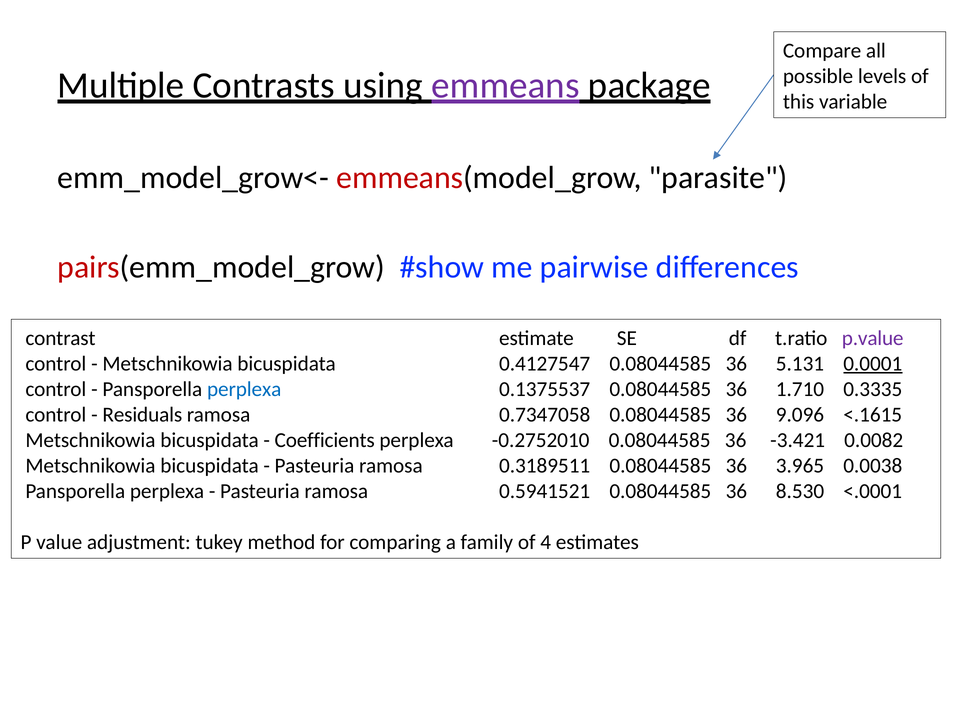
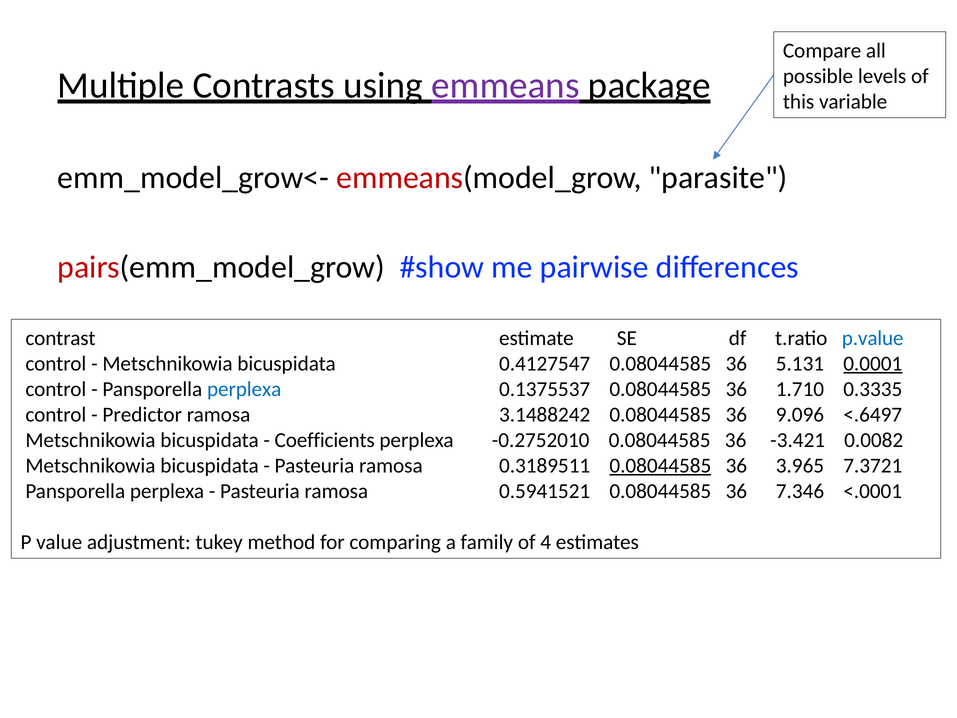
p.value colour: purple -> blue (873, 338)
Residuals: Residuals -> Predictor (142, 414)
0.7347058: 0.7347058 -> 3.1488242 (545, 414)
<.1615: <.1615 -> <.6497 (873, 414)
0.08044585 underline: none -> present (660, 465)
0.0038: 0.0038 -> 7.3721 (873, 465)
8.530: 8.530 -> 7.346 (800, 491)
